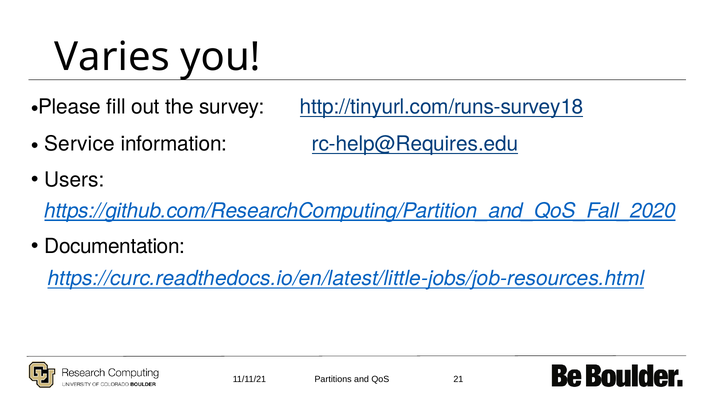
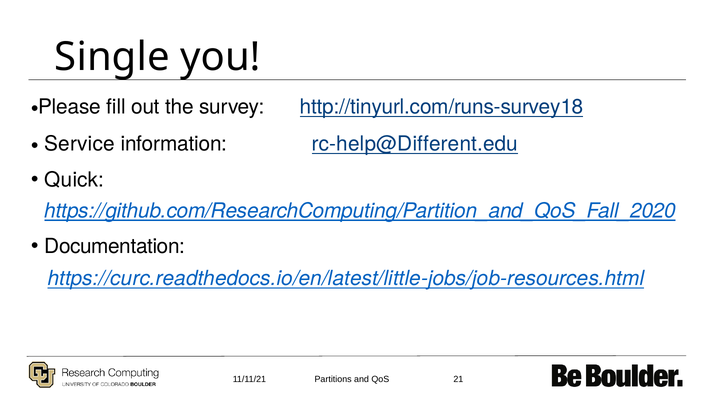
Varies: Varies -> Single (112, 57)
rc-help@Requires.edu: rc-help@Requires.edu -> rc-help@Different.edu (415, 144)
Users: Users -> Quick (74, 180)
